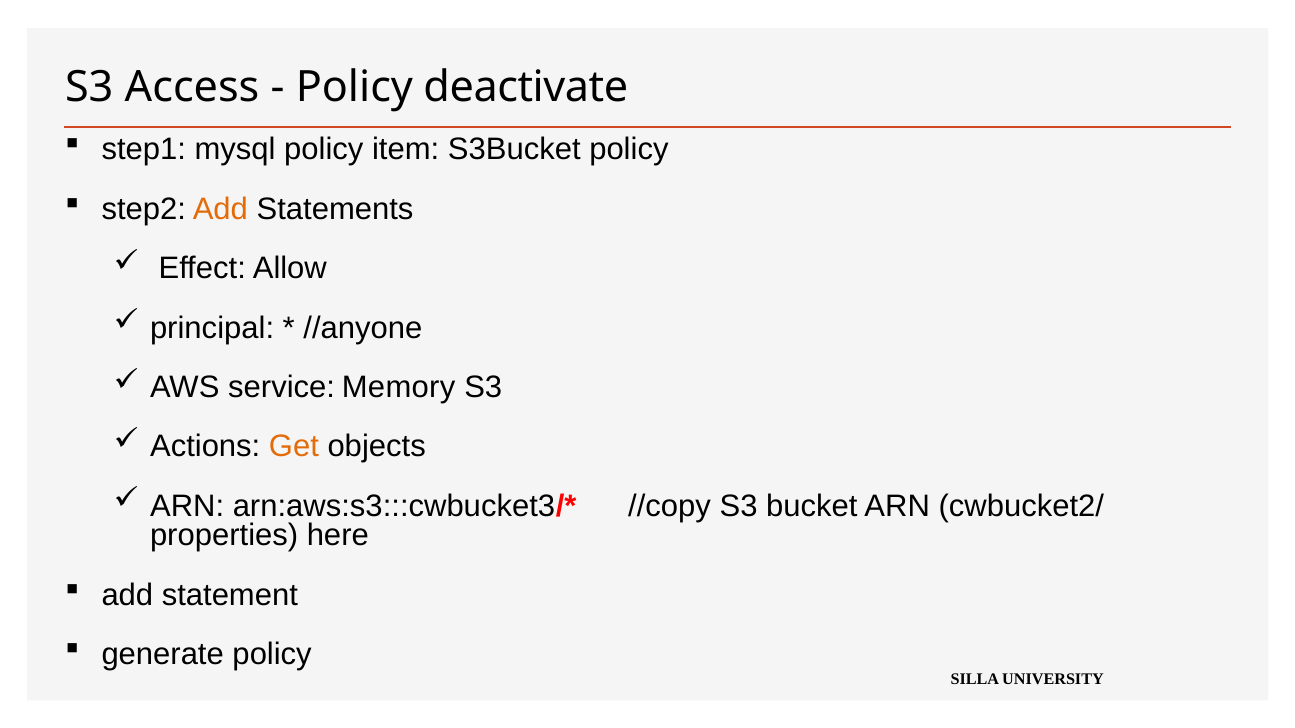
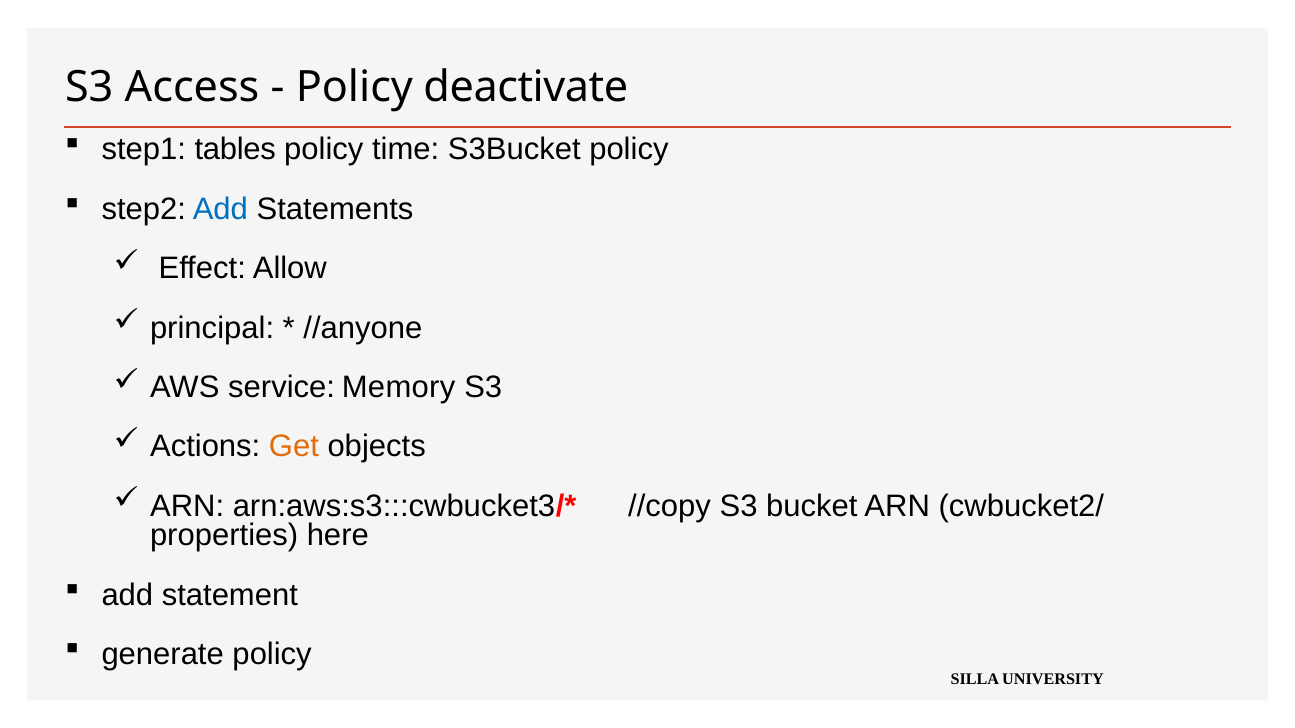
mysql: mysql -> tables (235, 150)
item: item -> time (406, 150)
Add colour: orange -> blue (220, 209)
